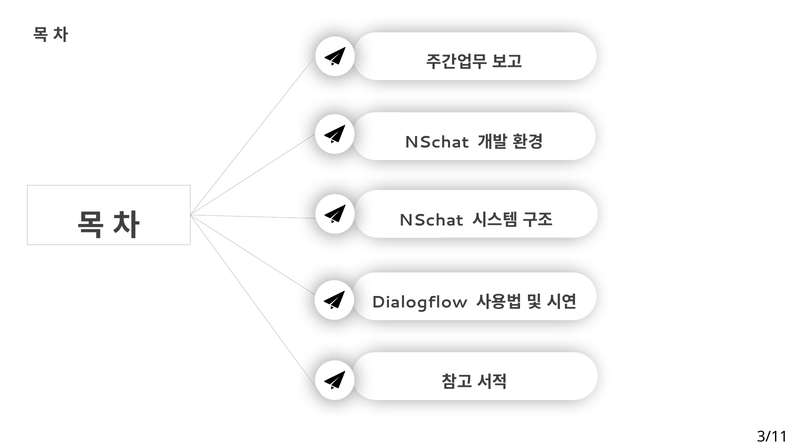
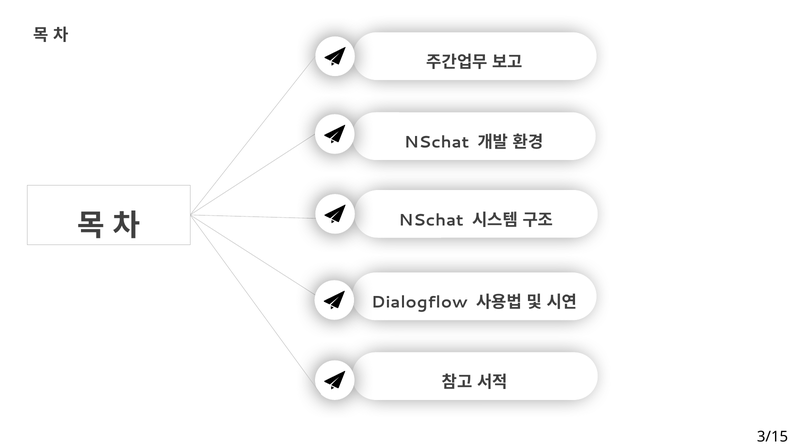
3/11: 3/11 -> 3/15 (773, 437)
